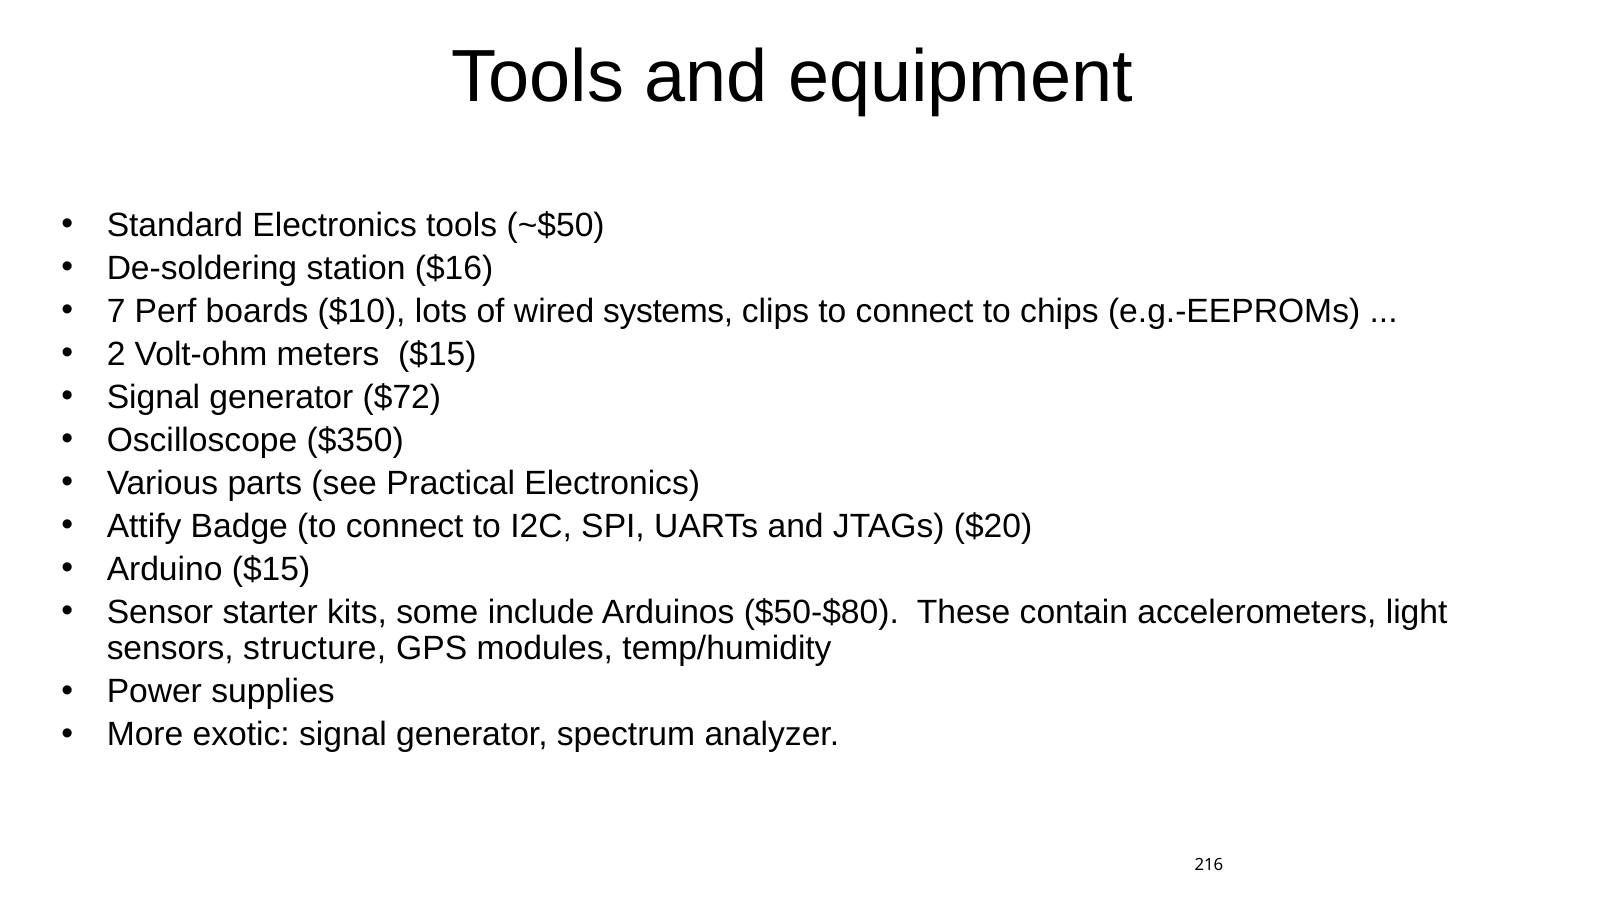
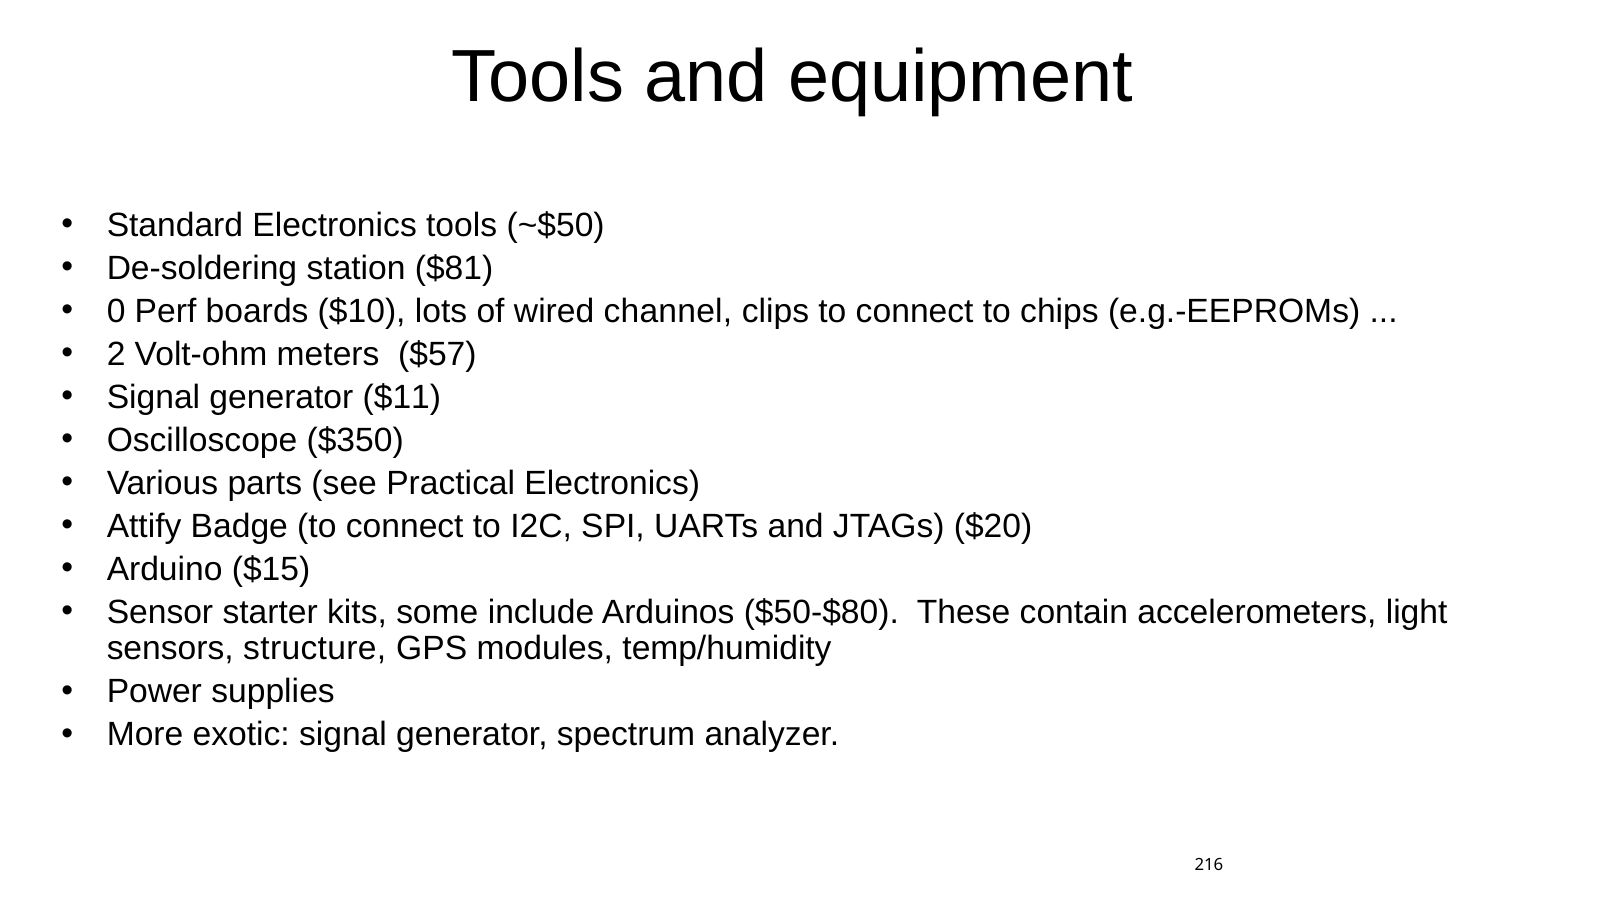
$16: $16 -> $81 (454, 268)
7: 7 -> 0 (116, 311)
systems: systems -> channel (668, 311)
meters $15: $15 -> $57 (437, 354)
$72: $72 -> $11 (402, 397)
